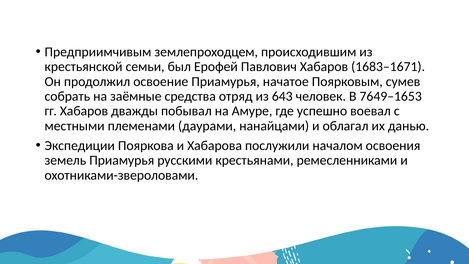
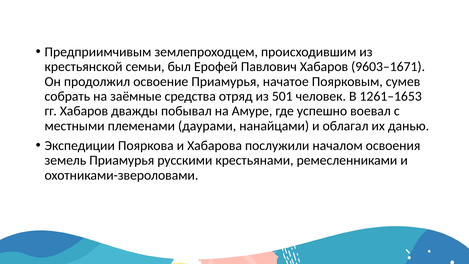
1683–1671: 1683–1671 -> 9603–1671 (388, 67)
643: 643 -> 501 (282, 96)
7649–1653: 7649–1653 -> 1261–1653 (391, 96)
